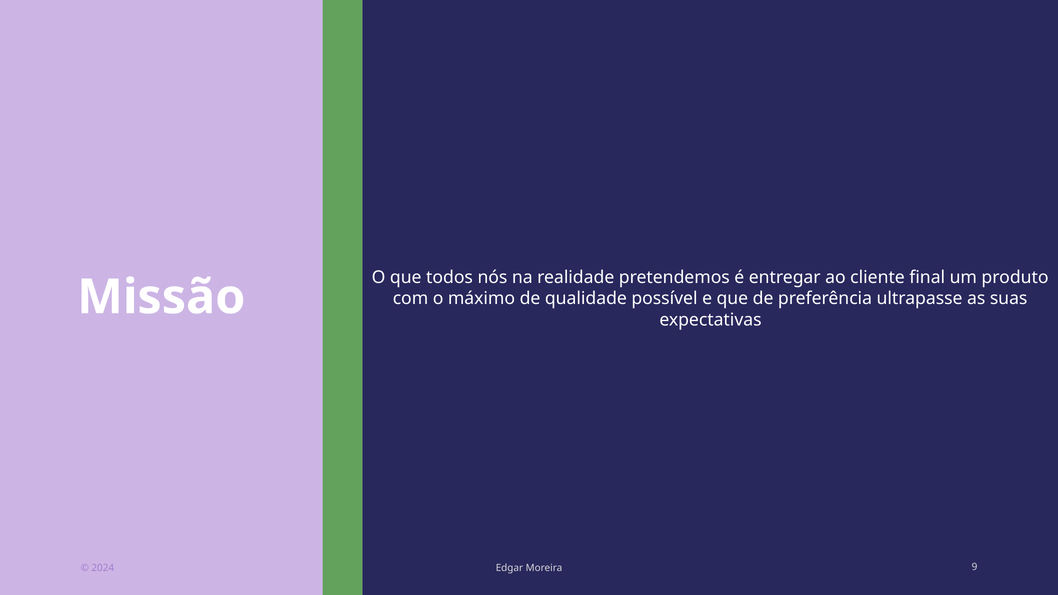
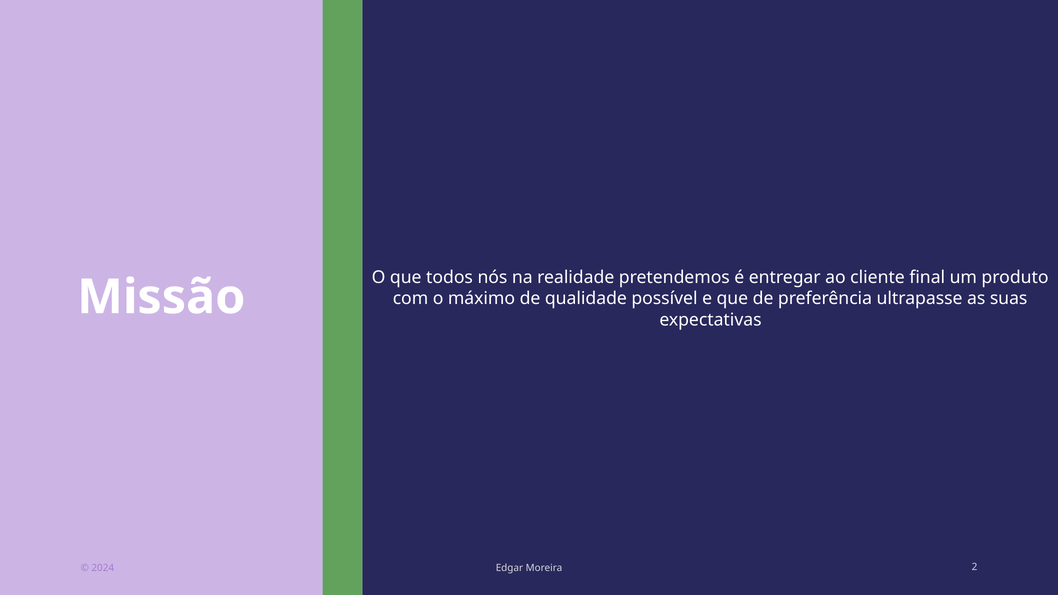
9: 9 -> 2 (975, 567)
